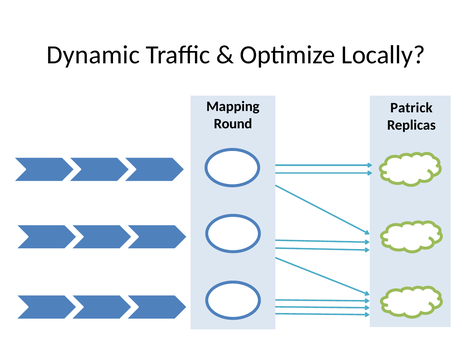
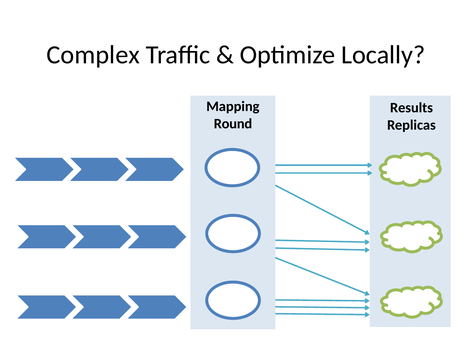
Dynamic: Dynamic -> Complex (93, 55)
Patrick: Patrick -> Results (411, 108)
